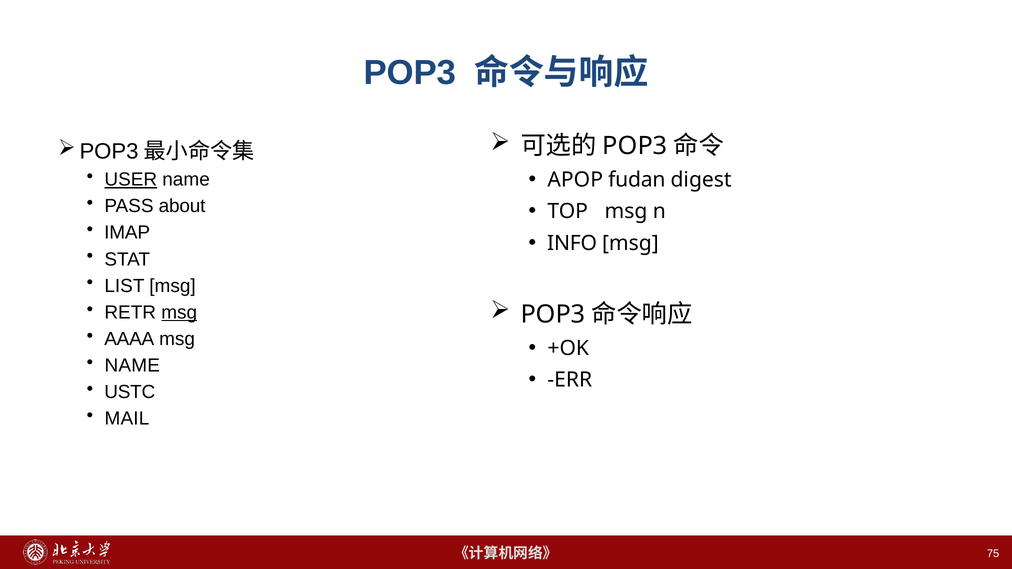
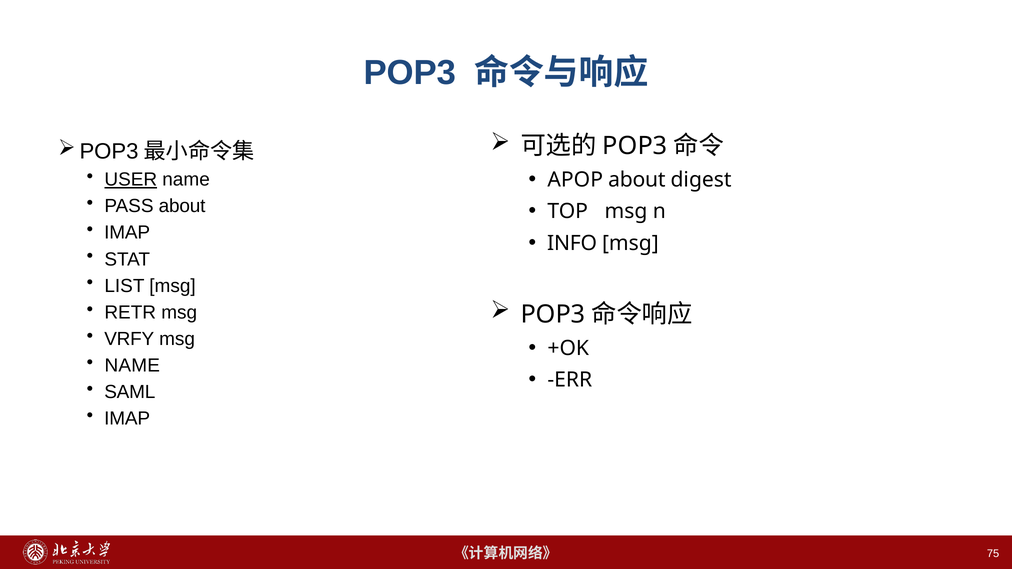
APOP fudan: fudan -> about (637, 180)
msg underline: present -> none (179, 313)
AAAA: AAAA -> VRFY (129, 339)
USTC: USTC -> SAML (130, 392)
MAIL: MAIL -> IMAP (127, 419)
